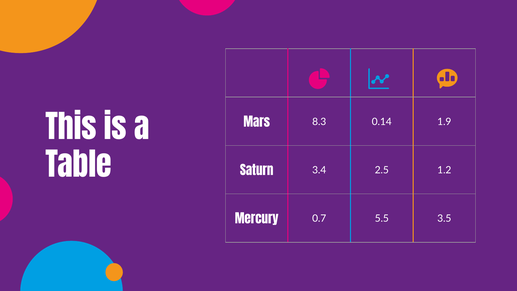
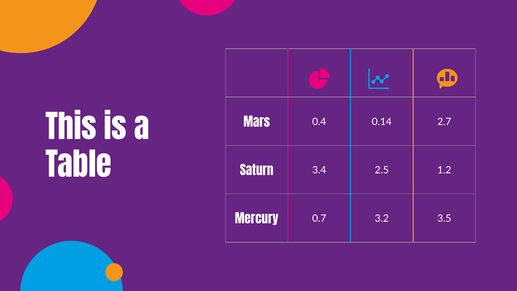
8.3: 8.3 -> 0.4 (319, 122)
1.9: 1.9 -> 2.7 (444, 122)
5.5: 5.5 -> 3.2 (382, 219)
